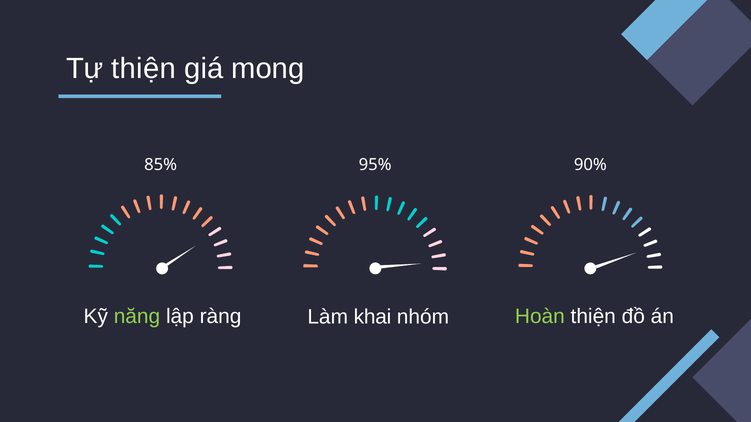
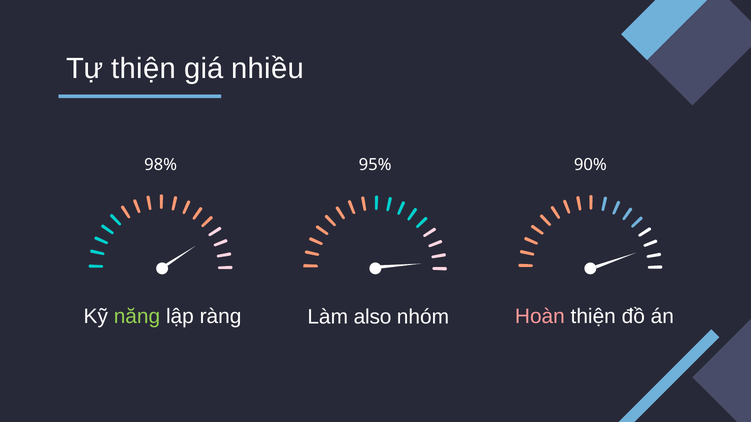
mong: mong -> nhiều (268, 68)
85%: 85% -> 98% (161, 165)
khai: khai -> also (373, 317)
Hoàn colour: light green -> pink (540, 317)
